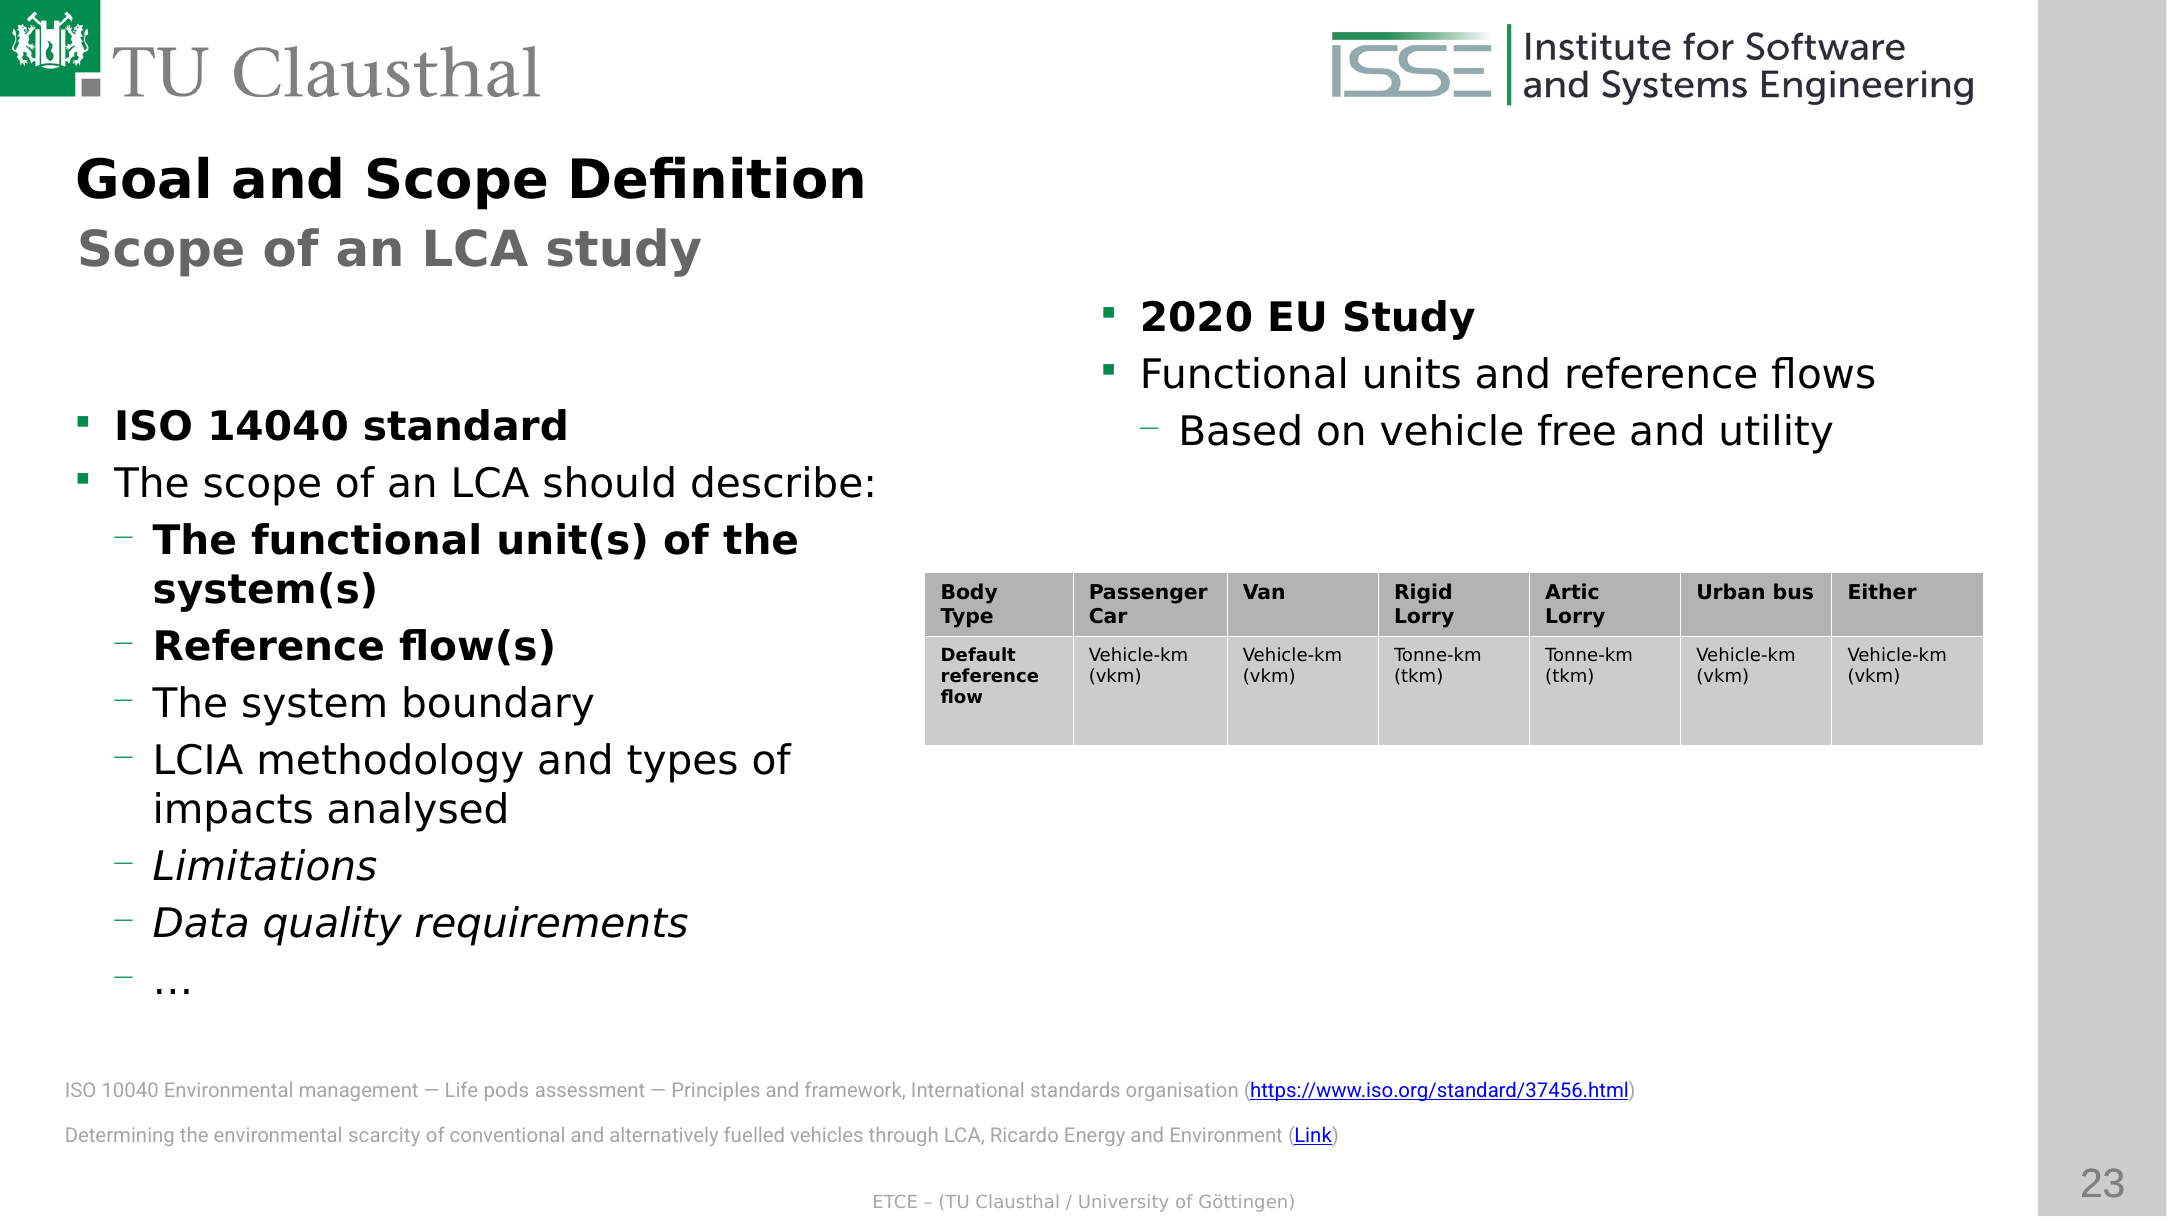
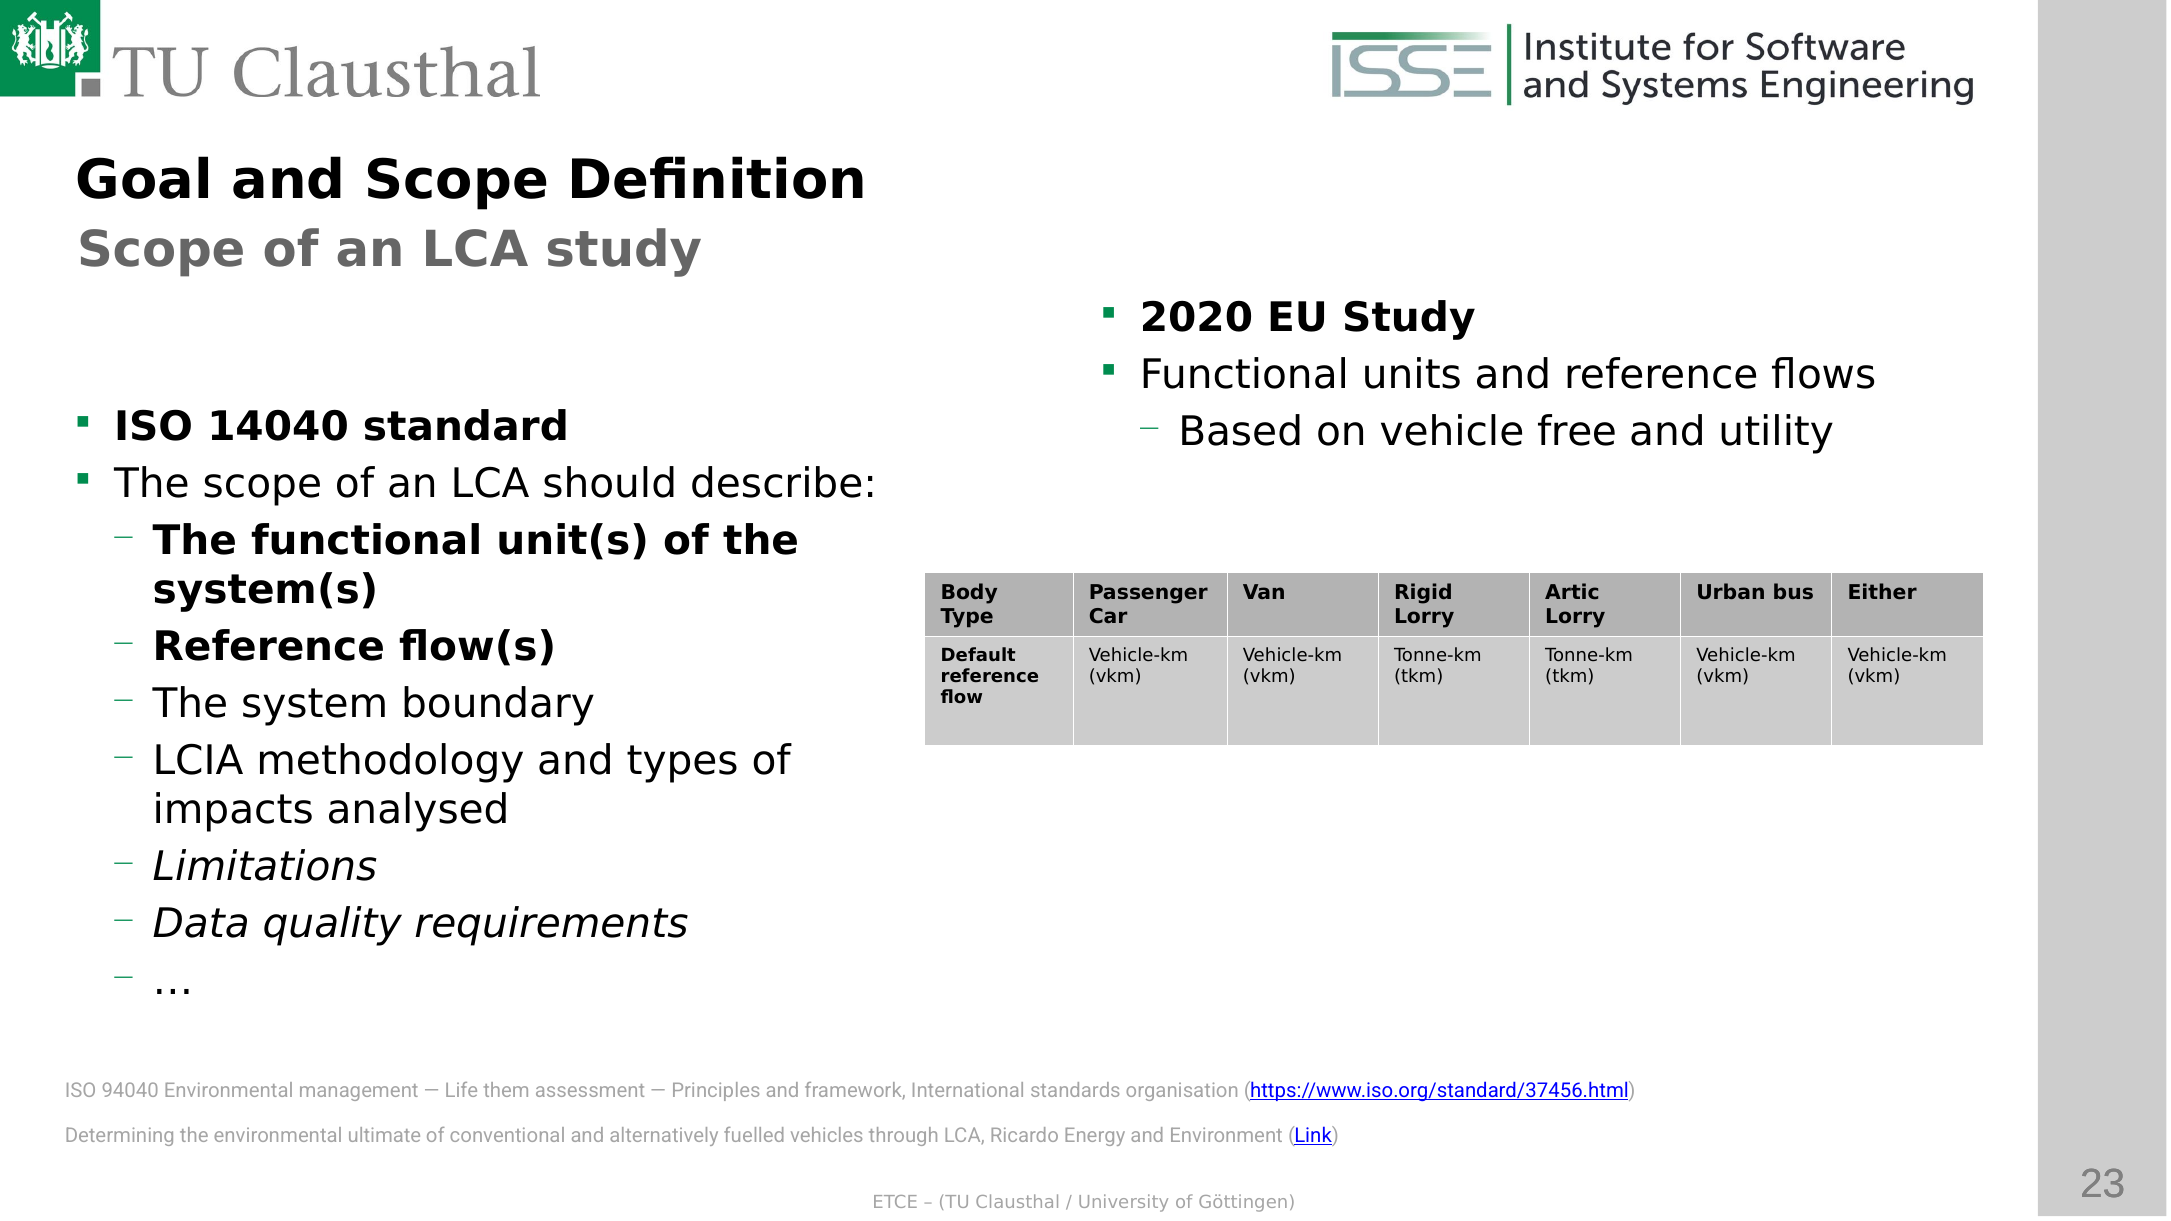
10040: 10040 -> 94040 (130, 1091)
pods: pods -> them (506, 1091)
scarcity: scarcity -> ultimate (384, 1135)
